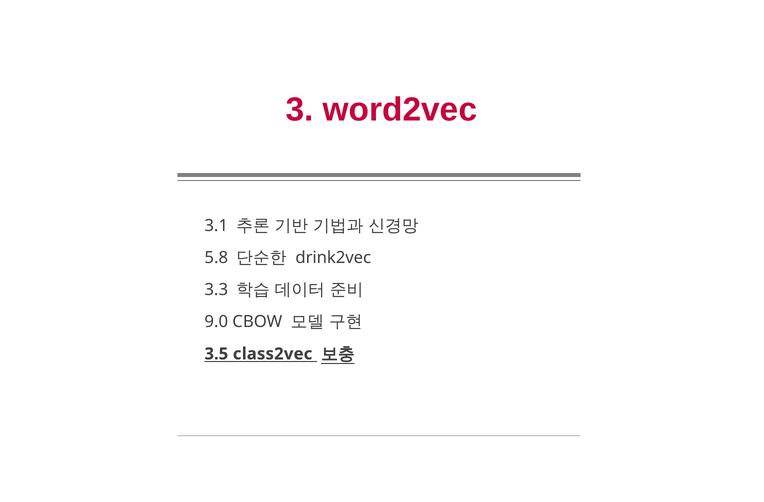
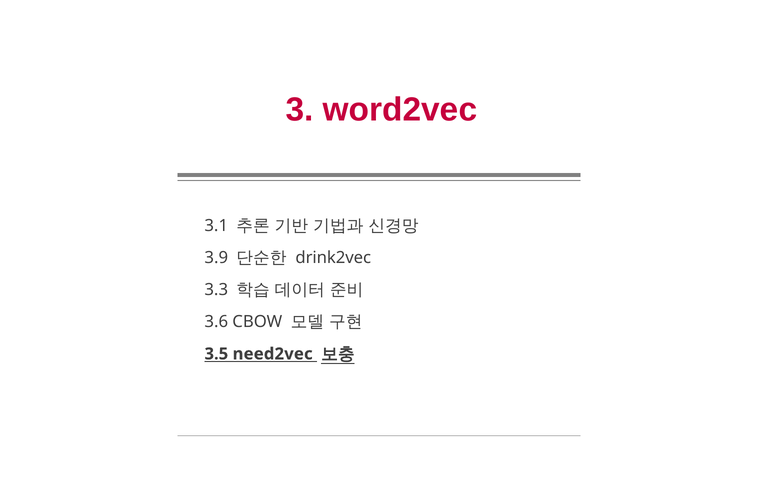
5.8: 5.8 -> 3.9 (216, 258)
9.0: 9.0 -> 3.6 (216, 322)
class2vec: class2vec -> need2vec (273, 354)
